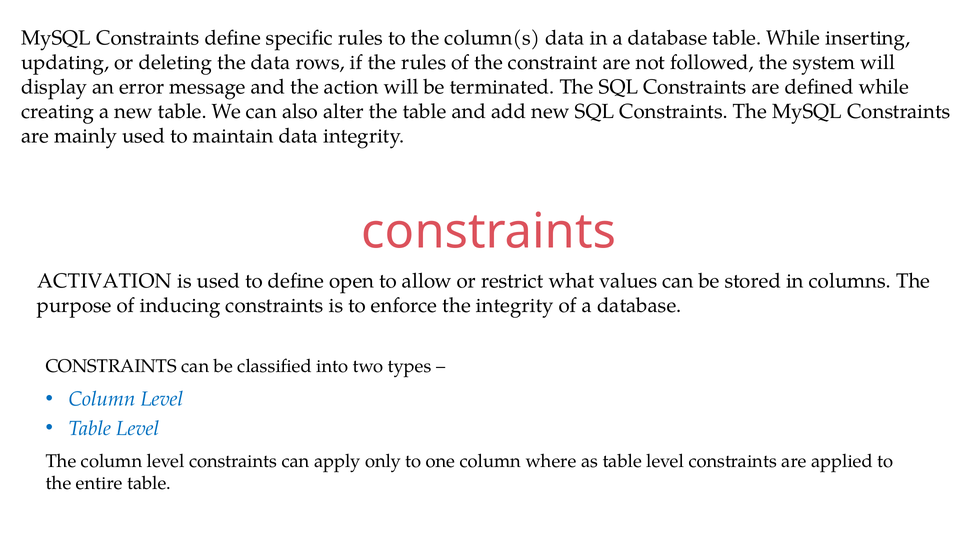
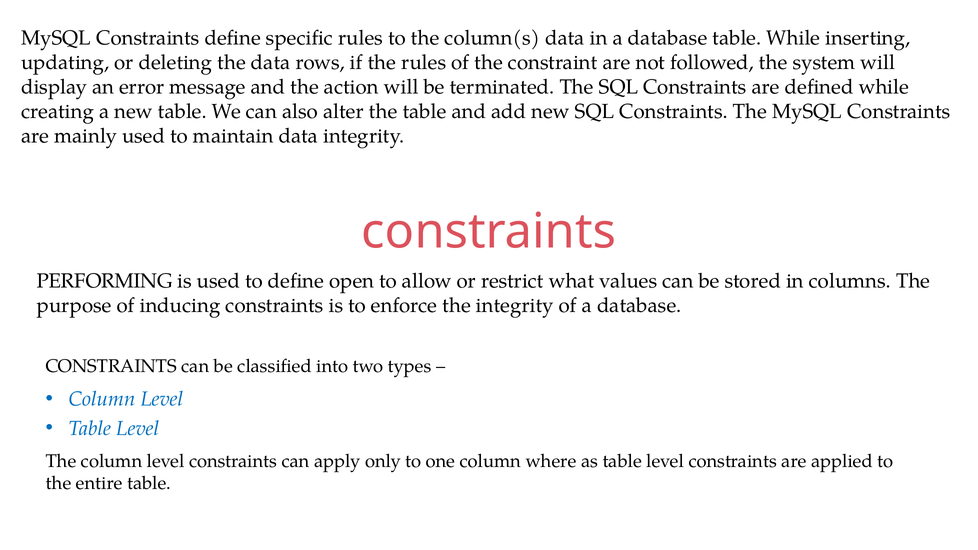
ACTIVATION: ACTIVATION -> PERFORMING (105, 281)
